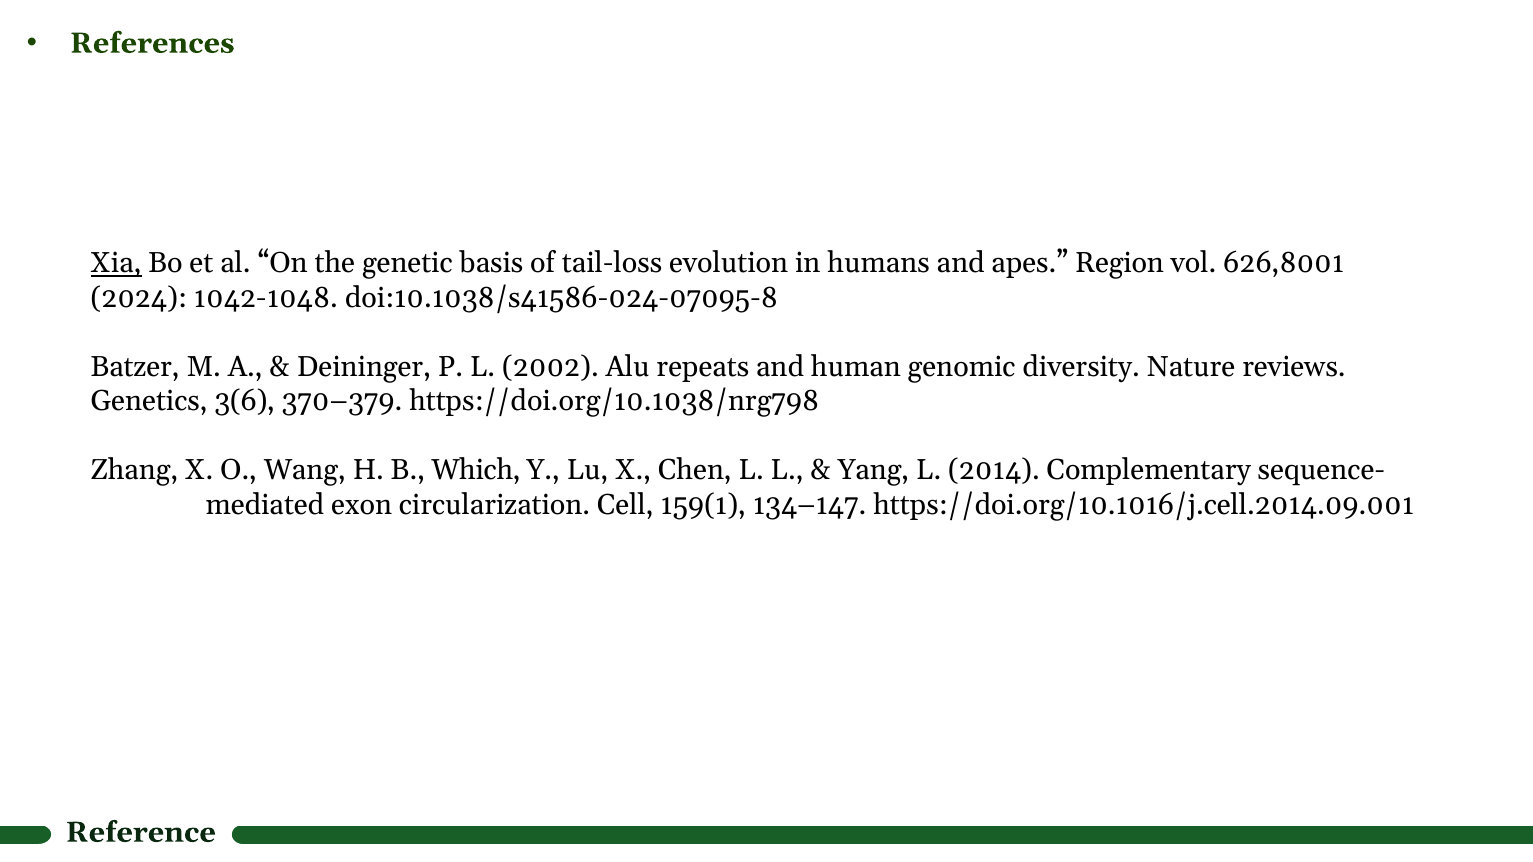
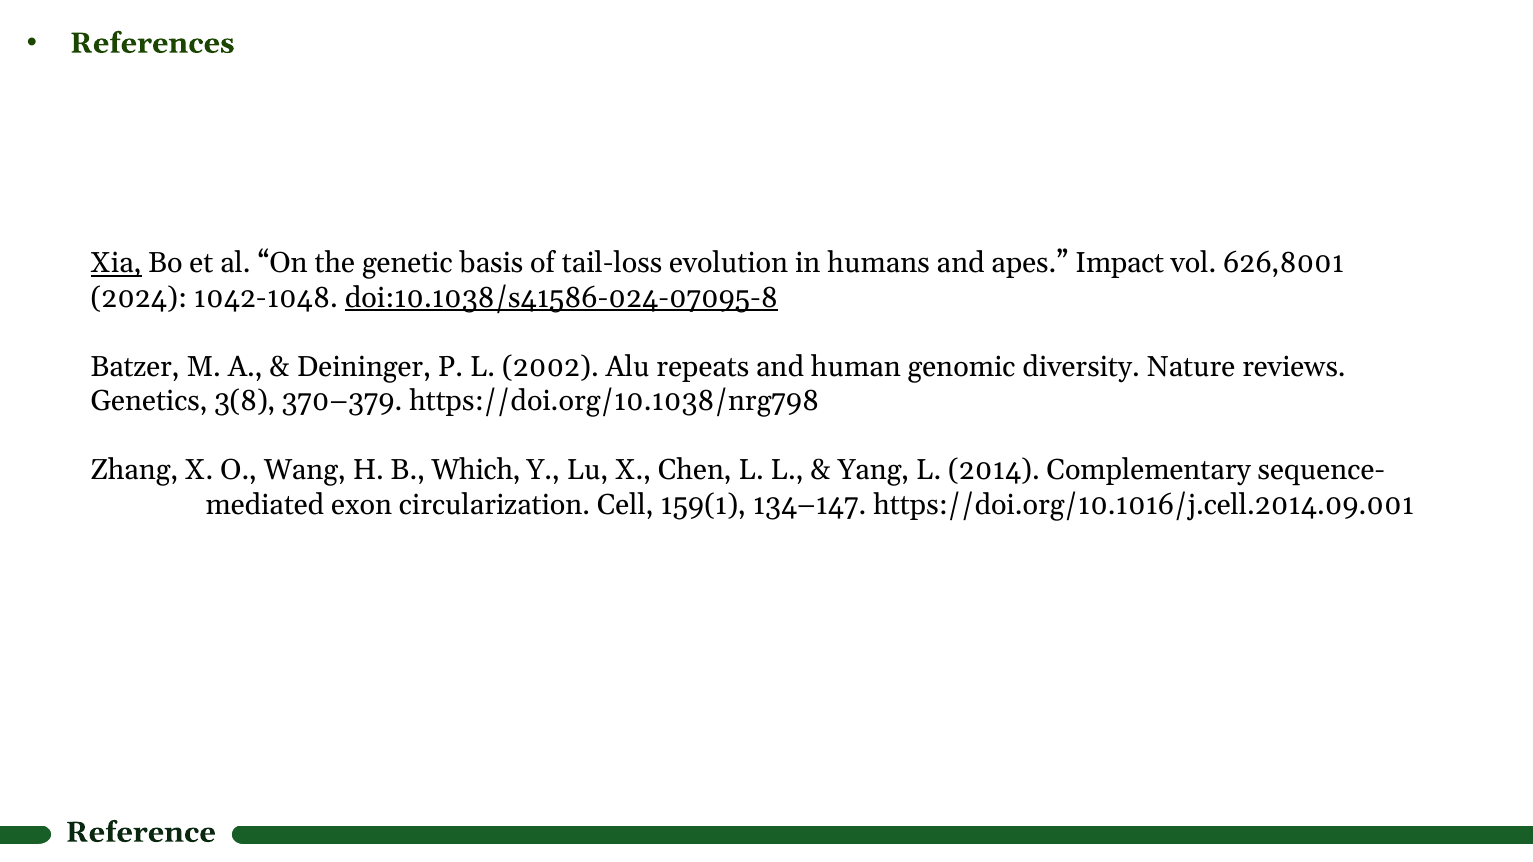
Region: Region -> Impact (1120, 263)
doi:10.1038/s41586-024-07095-8 underline: none -> present (561, 298)
3(6: 3(6 -> 3(8 (245, 401)
